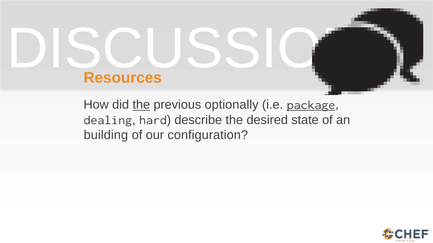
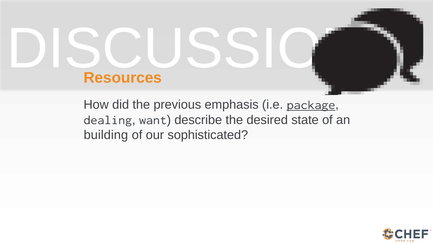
the underline: present -> none (141, 105)
optionally: optionally -> emphasis (232, 105)
hard: hard -> want (153, 120)
configuration: configuration -> sophisticated (208, 135)
